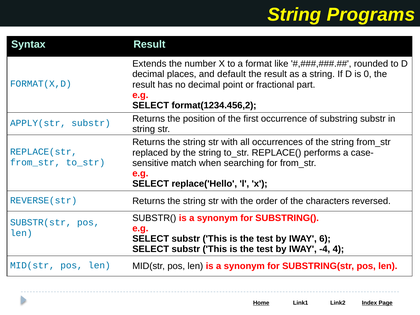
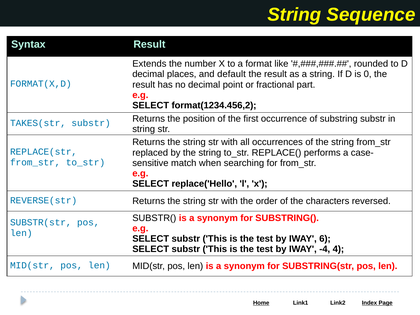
Programs: Programs -> Sequence (371, 15)
APPLY(str: APPLY(str -> TAKES(str (38, 123)
